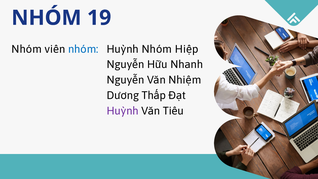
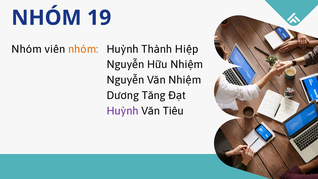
nhóm colour: blue -> orange (83, 49)
Huỳnh Nhóm: Nhóm -> Thành (157, 49)
Hữu Nhanh: Nhanh -> Nhiệm (187, 65)
Thấp: Thấp -> Tăng (154, 95)
